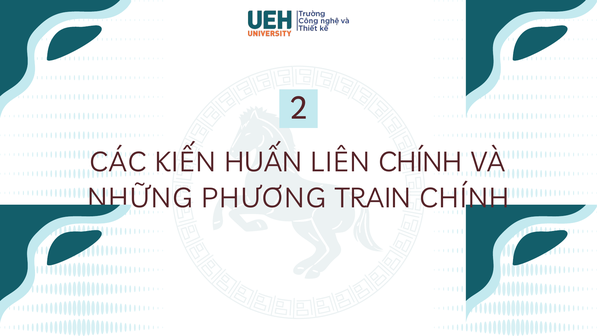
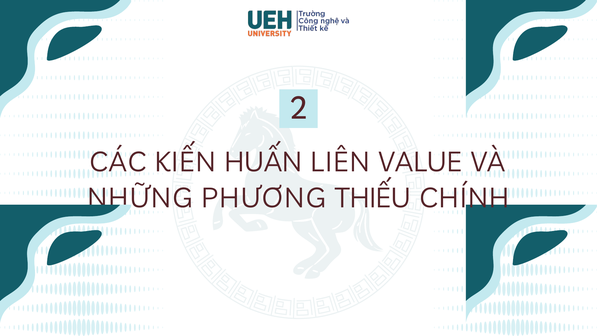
LIÊN CHÍNH: CHÍNH -> VALUE (420, 162)
TRAIN: TRAIN -> THIẾU (373, 198)
